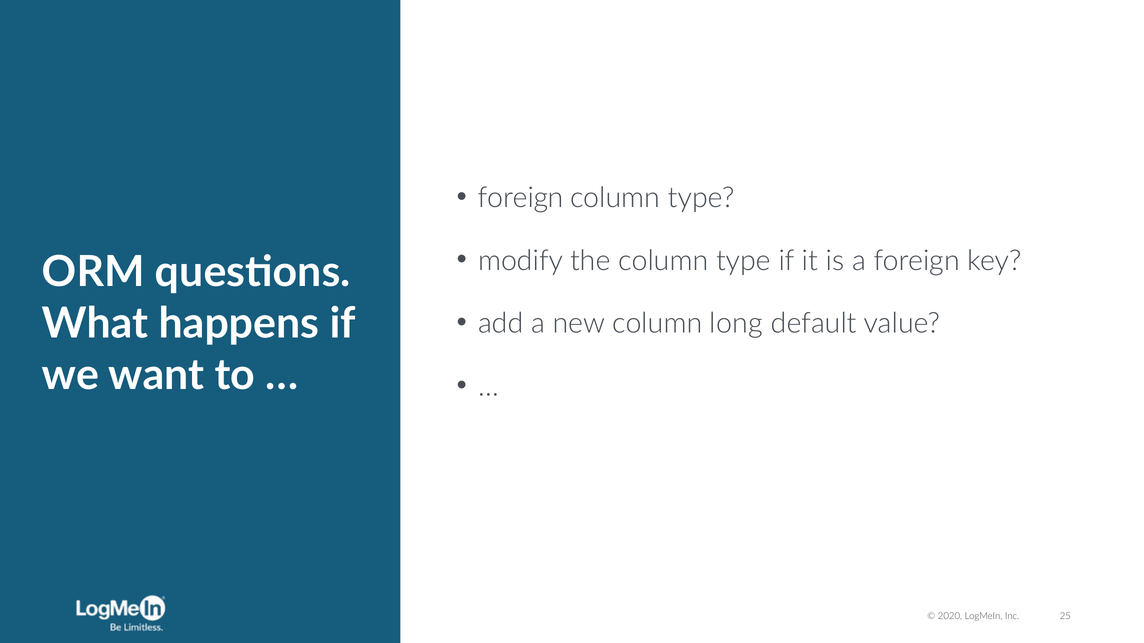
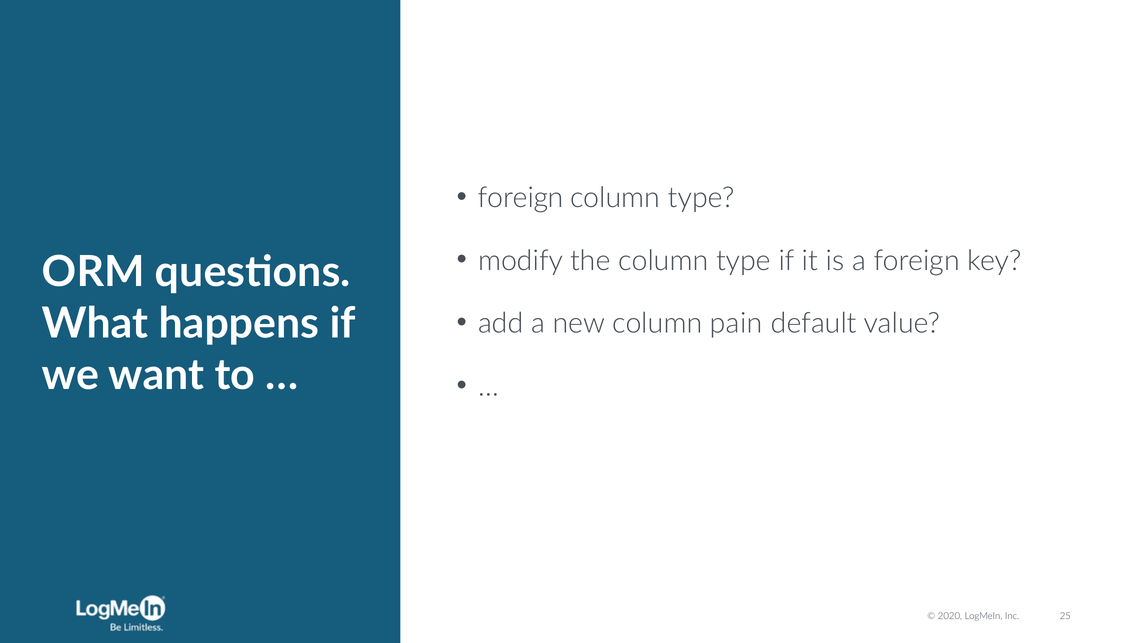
long: long -> pain (736, 324)
